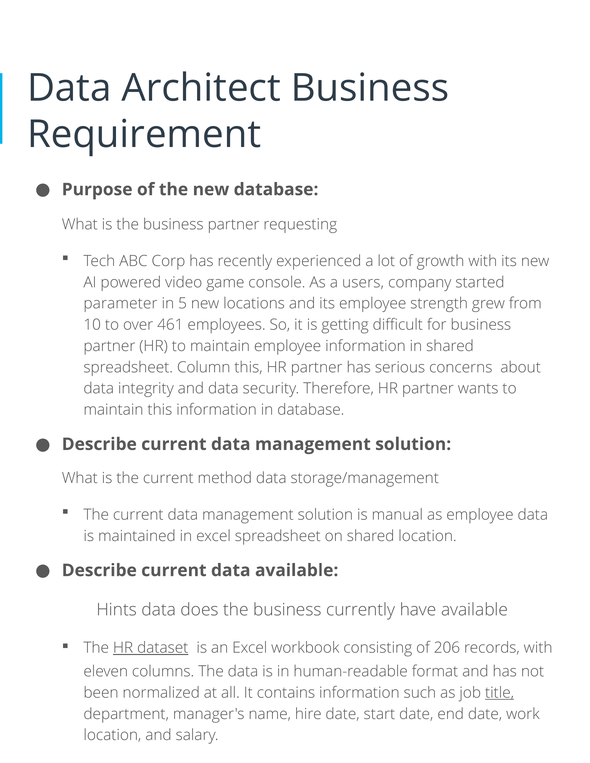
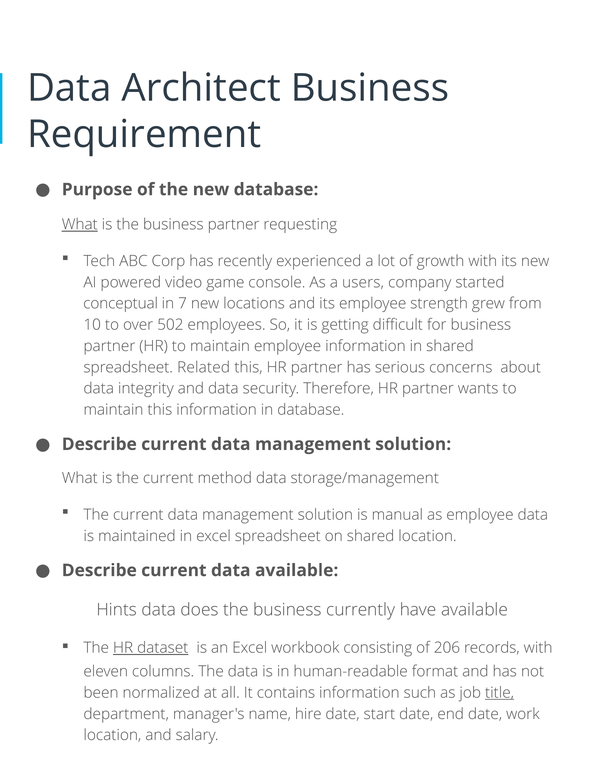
What underline: none -> present (80, 225)
parameter: parameter -> conceptual (121, 304)
5: 5 -> 7 (183, 304)
461: 461 -> 502 (170, 325)
Column: Column -> Related (204, 368)
